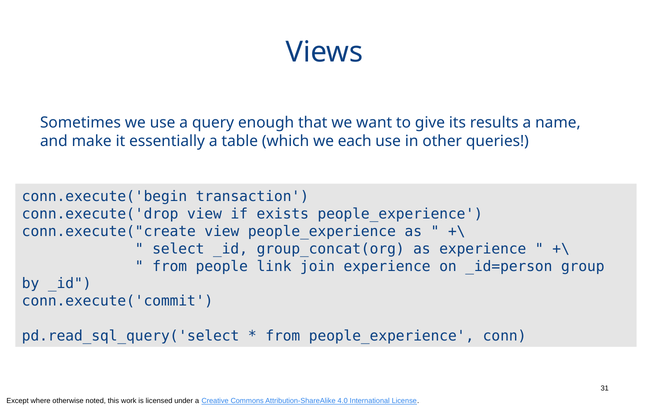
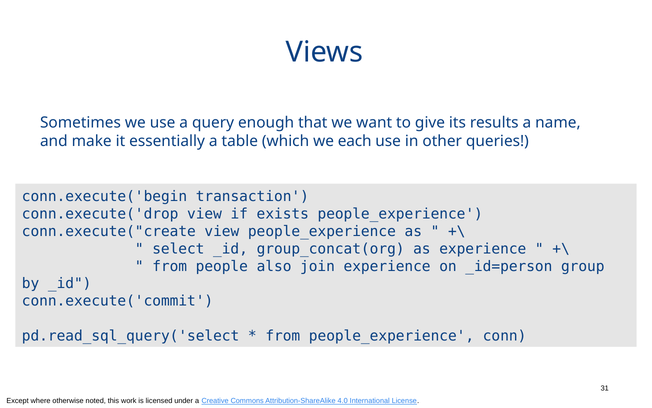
link: link -> also (274, 266)
